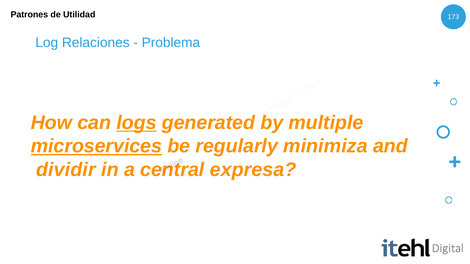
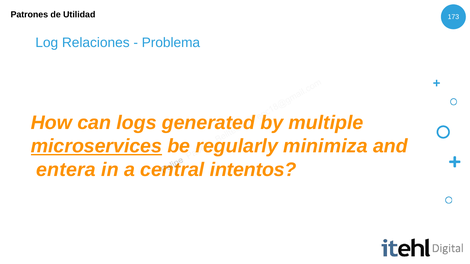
logs underline: present -> none (137, 123)
dividir: dividir -> entera (66, 170)
expresa: expresa -> intentos (253, 170)
